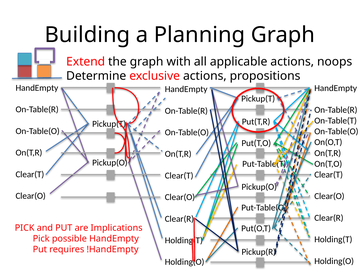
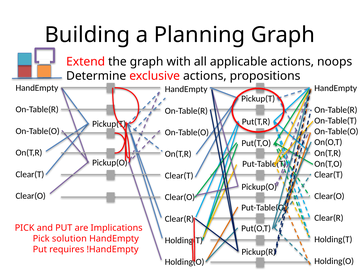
possible: possible -> solution (69, 239)
